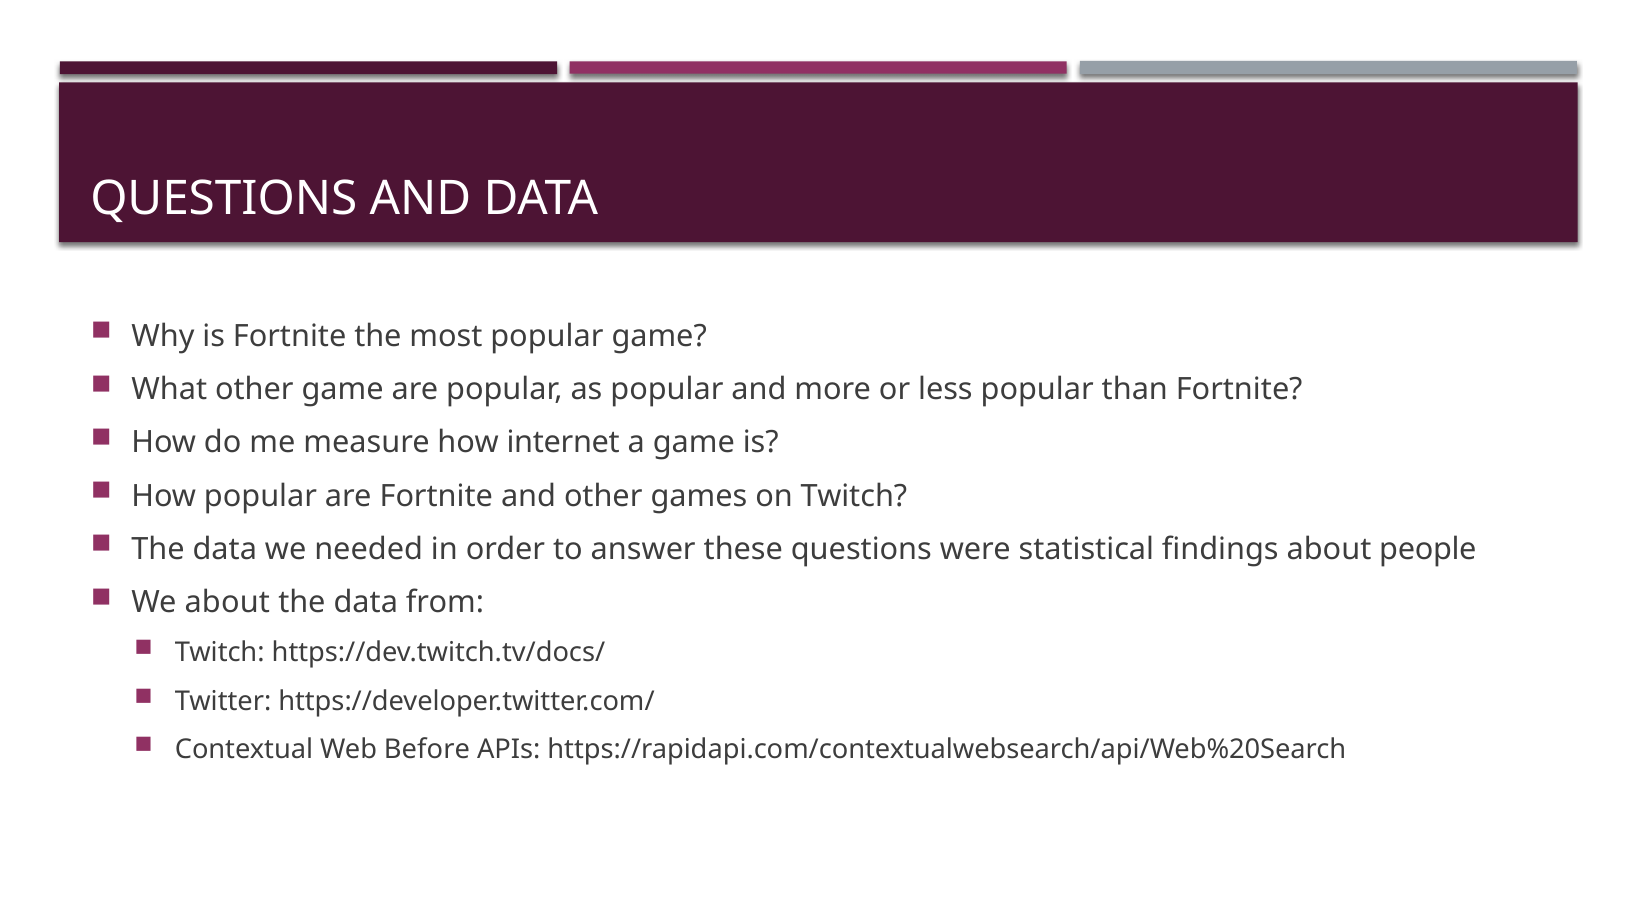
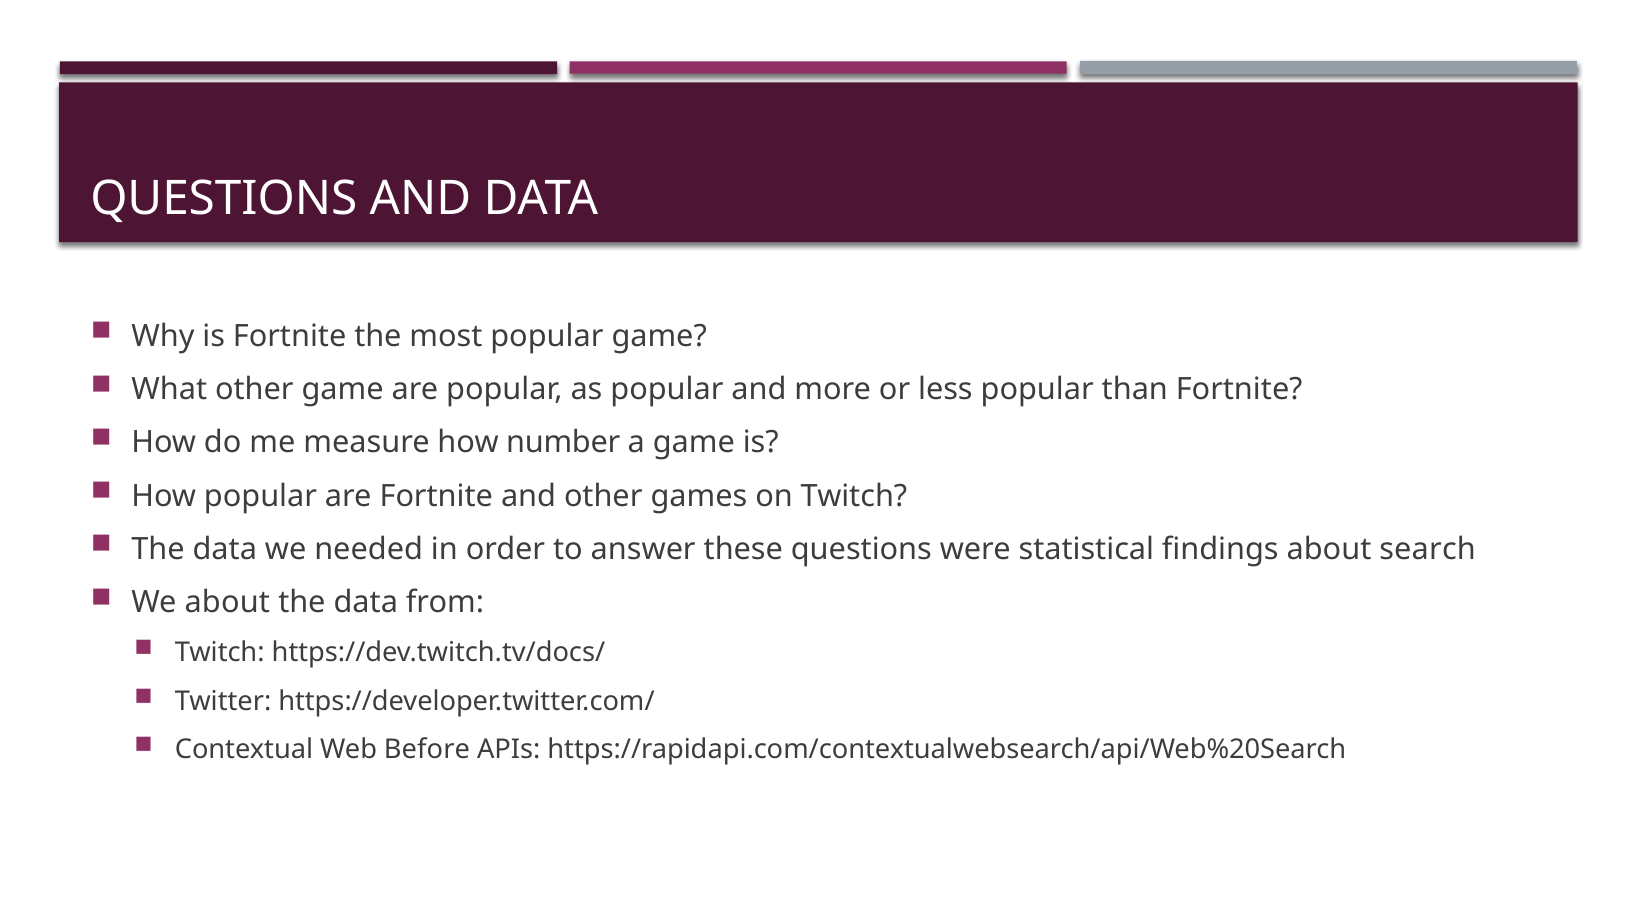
internet: internet -> number (563, 443)
people: people -> search (1428, 549)
